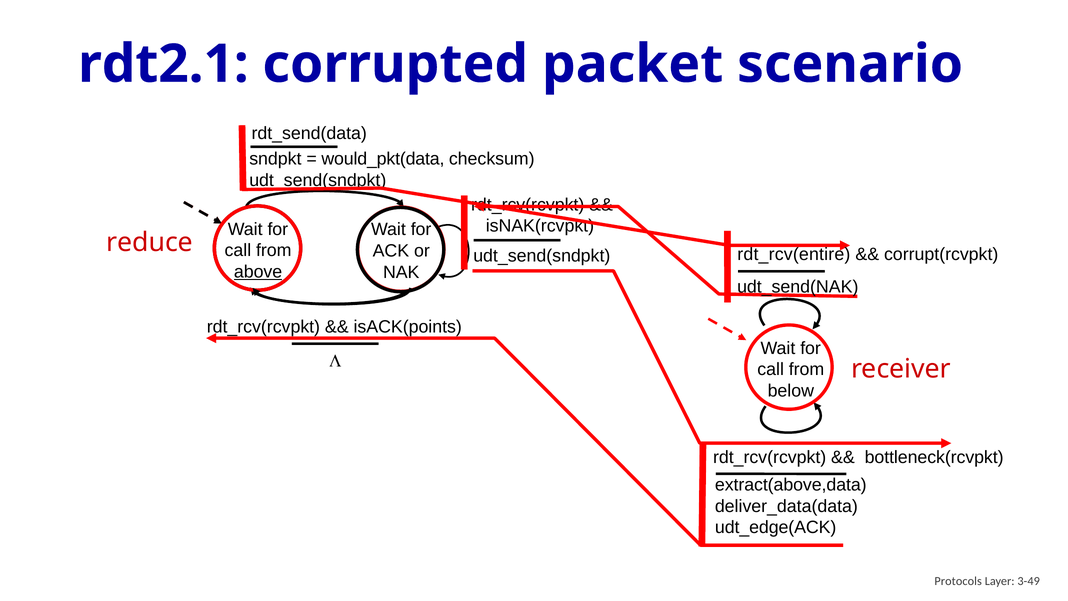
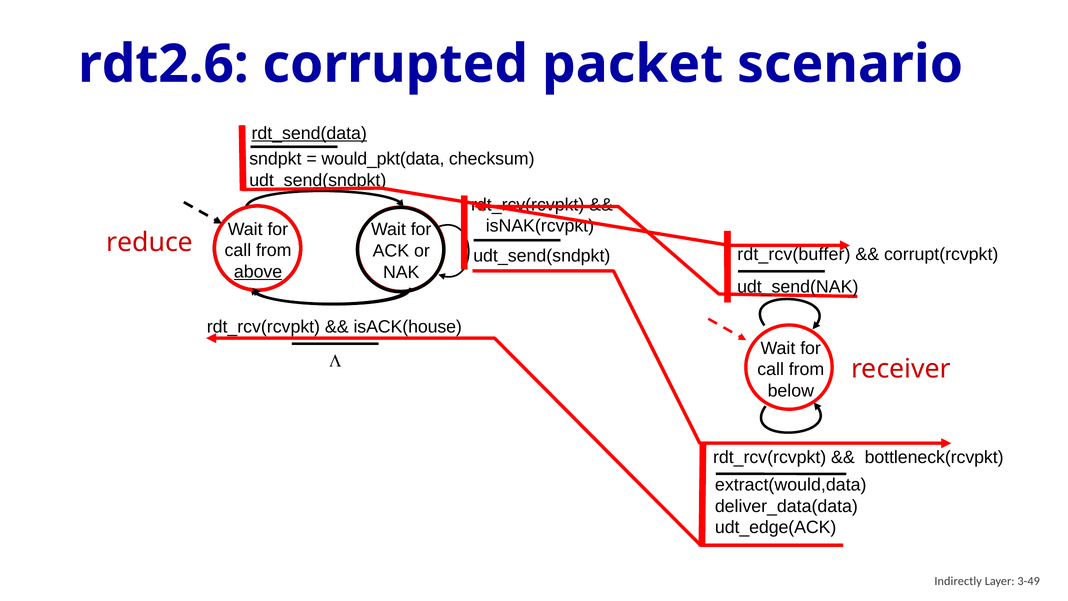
rdt2.1: rdt2.1 -> rdt2.6 (163, 64)
rdt_send(data underline: none -> present (309, 133)
rdt_rcv(entire: rdt_rcv(entire -> rdt_rcv(buffer (794, 254)
isACK(points: isACK(points -> isACK(house (408, 327)
extract(above,data: extract(above,data -> extract(would,data (791, 485)
Protocols: Protocols -> Indirectly (958, 581)
